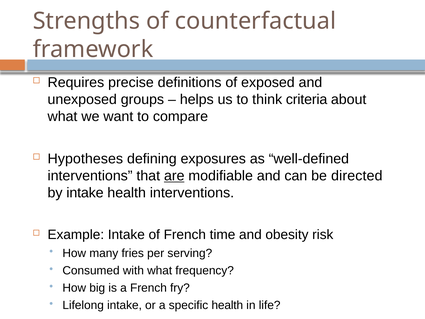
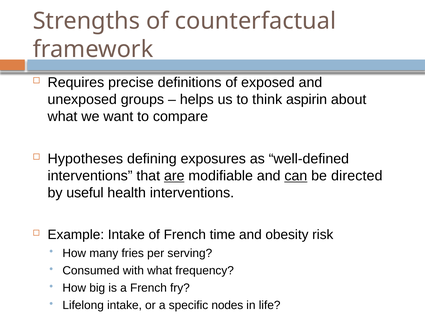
criteria: criteria -> aspirin (307, 99)
can underline: none -> present (296, 176)
by intake: intake -> useful (85, 193)
specific health: health -> nodes (227, 305)
